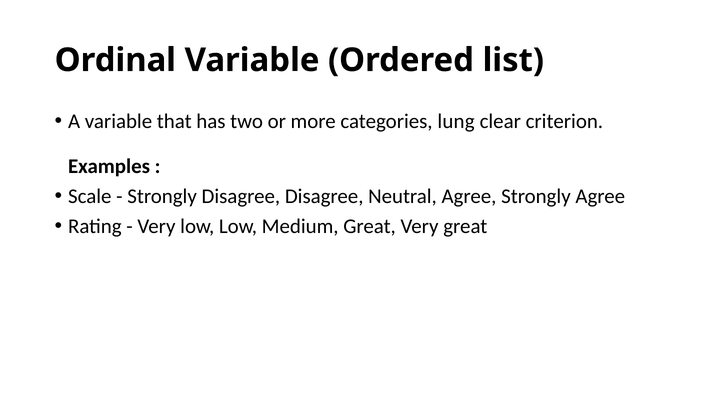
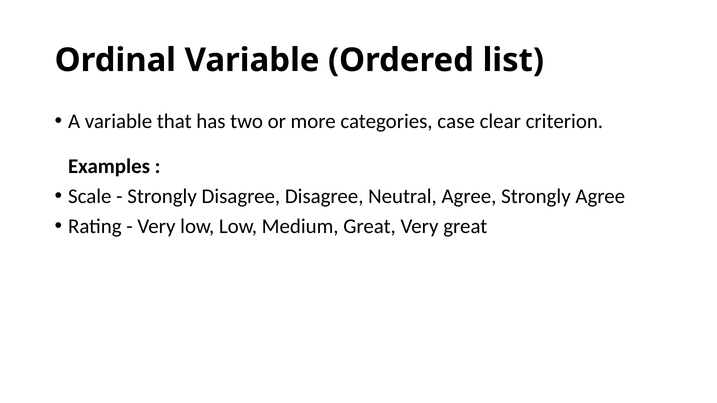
lung: lung -> case (456, 121)
